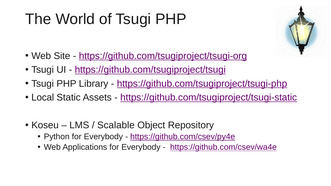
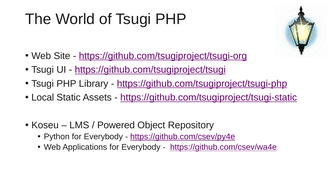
Scalable: Scalable -> Powered (116, 125)
